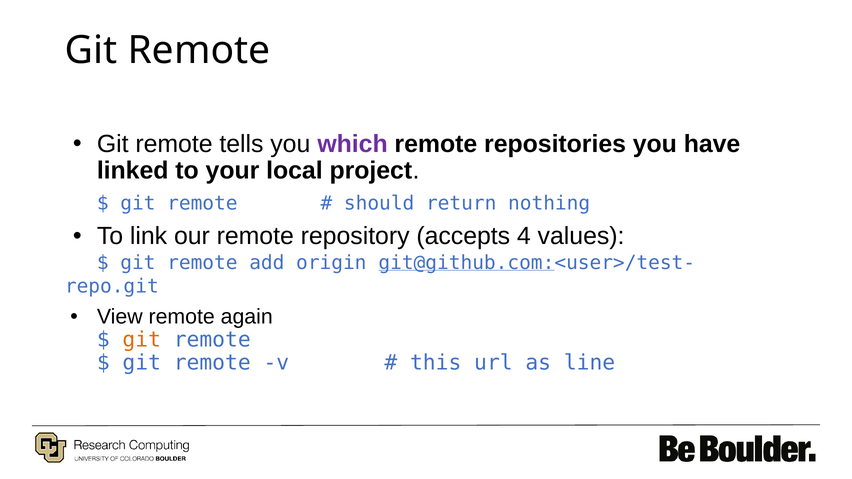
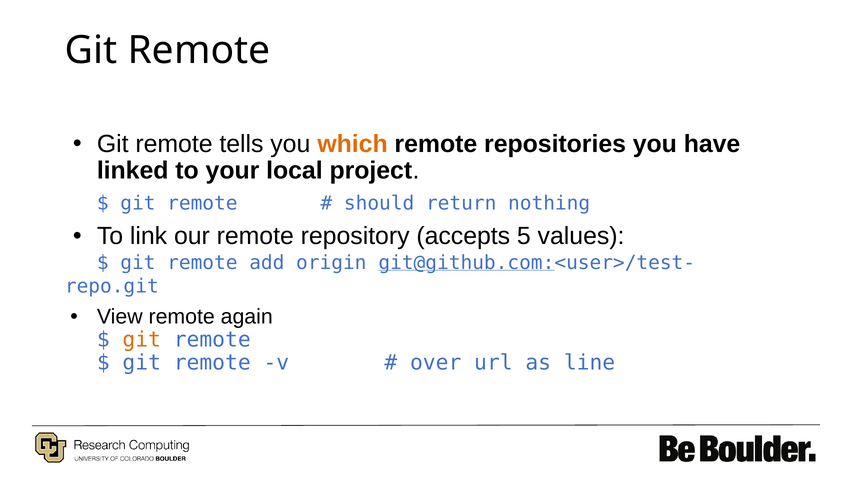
which colour: purple -> orange (353, 144)
4: 4 -> 5 (524, 236)
this: this -> over (436, 363)
